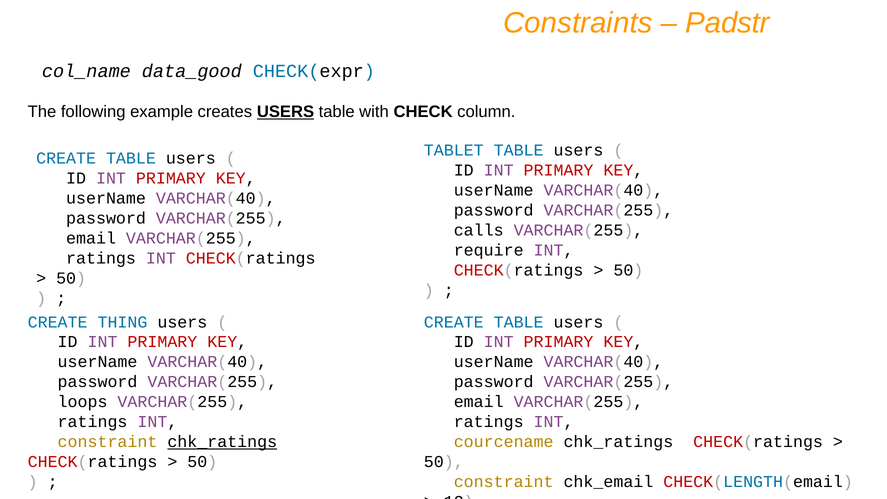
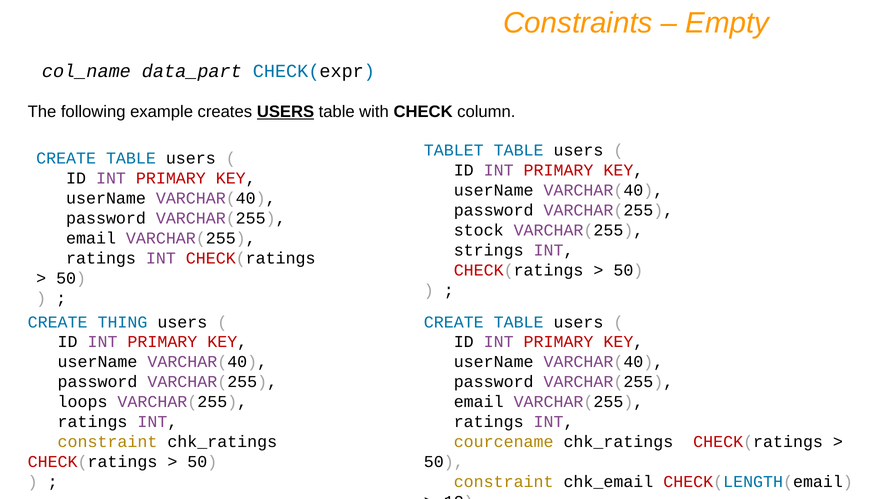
Padstr: Padstr -> Empty (727, 23)
data_good: data_good -> data_part (192, 71)
calls: calls -> stock (479, 230)
require: require -> strings (489, 250)
chk_ratings underline: present -> none (222, 442)
